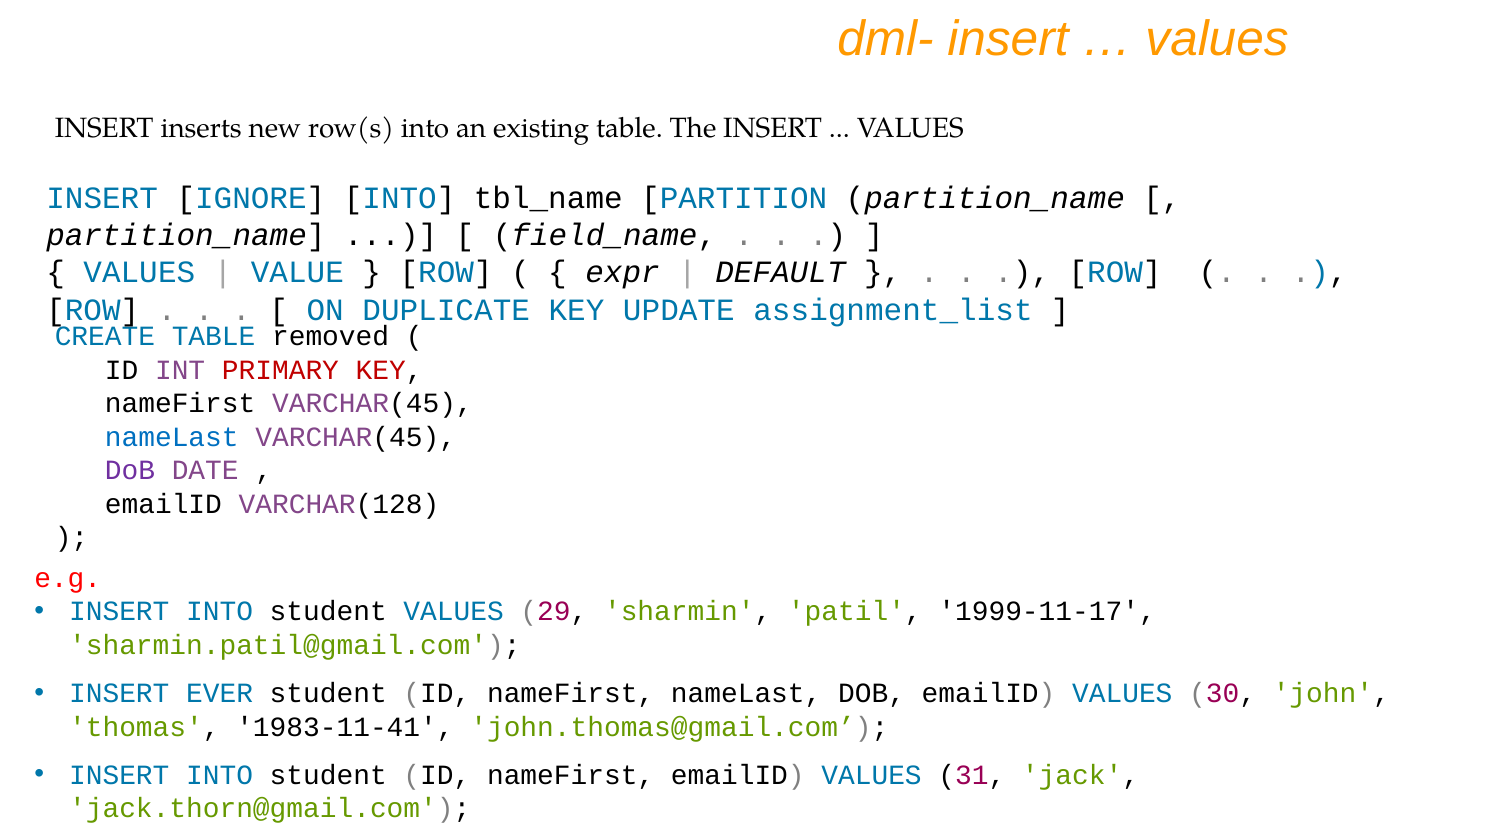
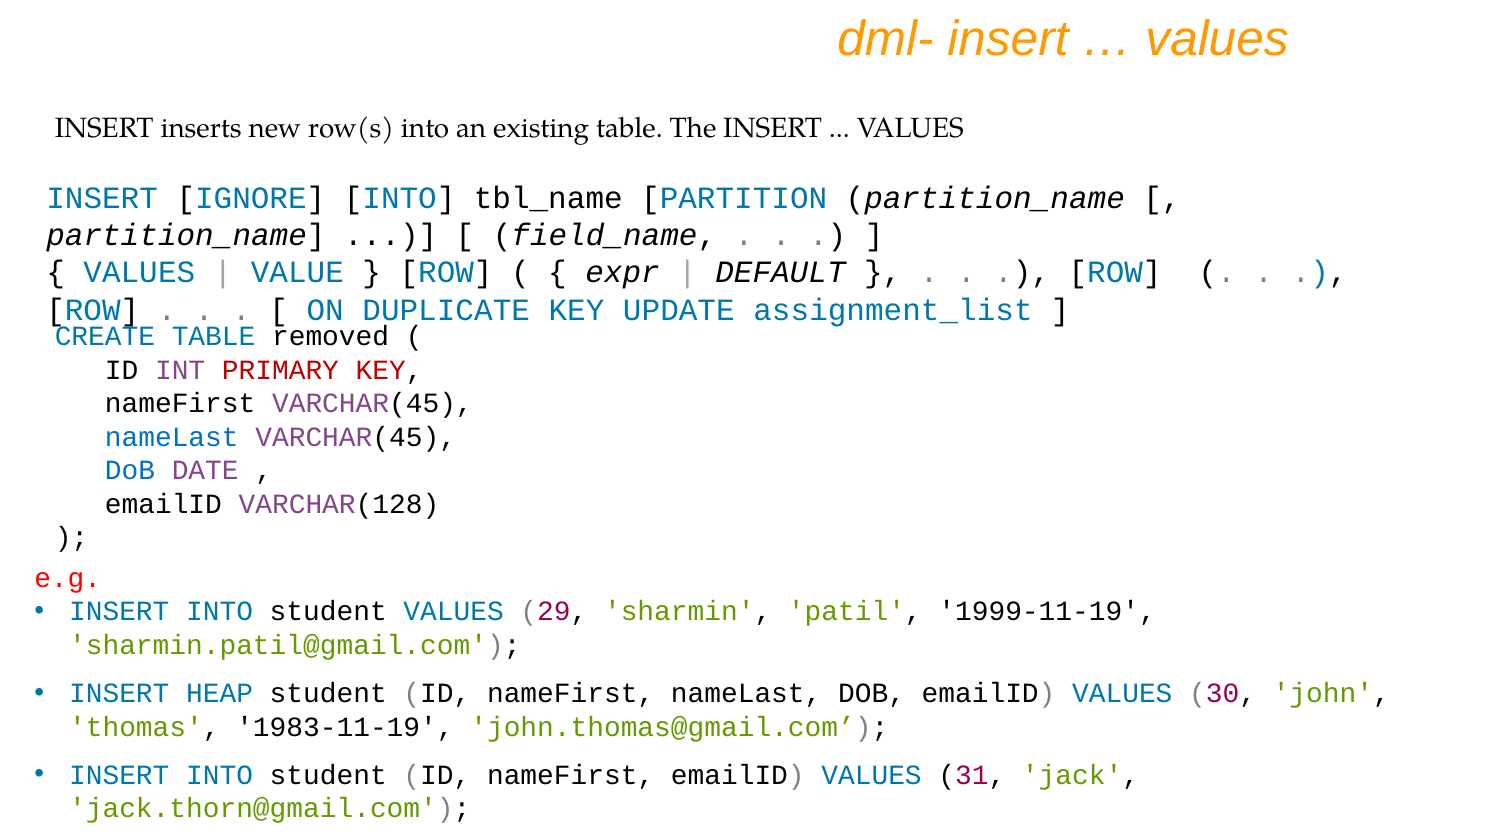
DoB colour: purple -> blue (130, 470)
1999-11-17: 1999-11-17 -> 1999-11-19 (1047, 612)
EVER: EVER -> HEAP (220, 693)
1983-11-41: 1983-11-41 -> 1983-11-19 (345, 727)
